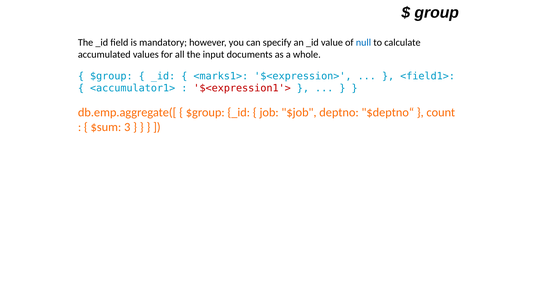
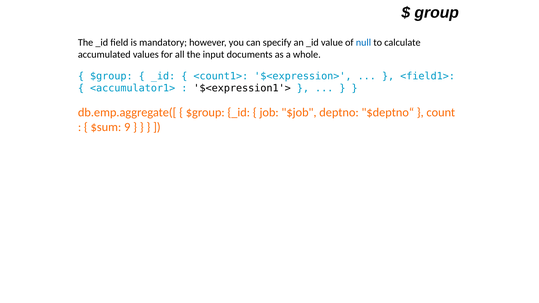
<marks1>: <marks1> -> <count1> (221, 76)
$<expression1'> colour: red -> black (242, 88)
3: 3 -> 9 (127, 127)
